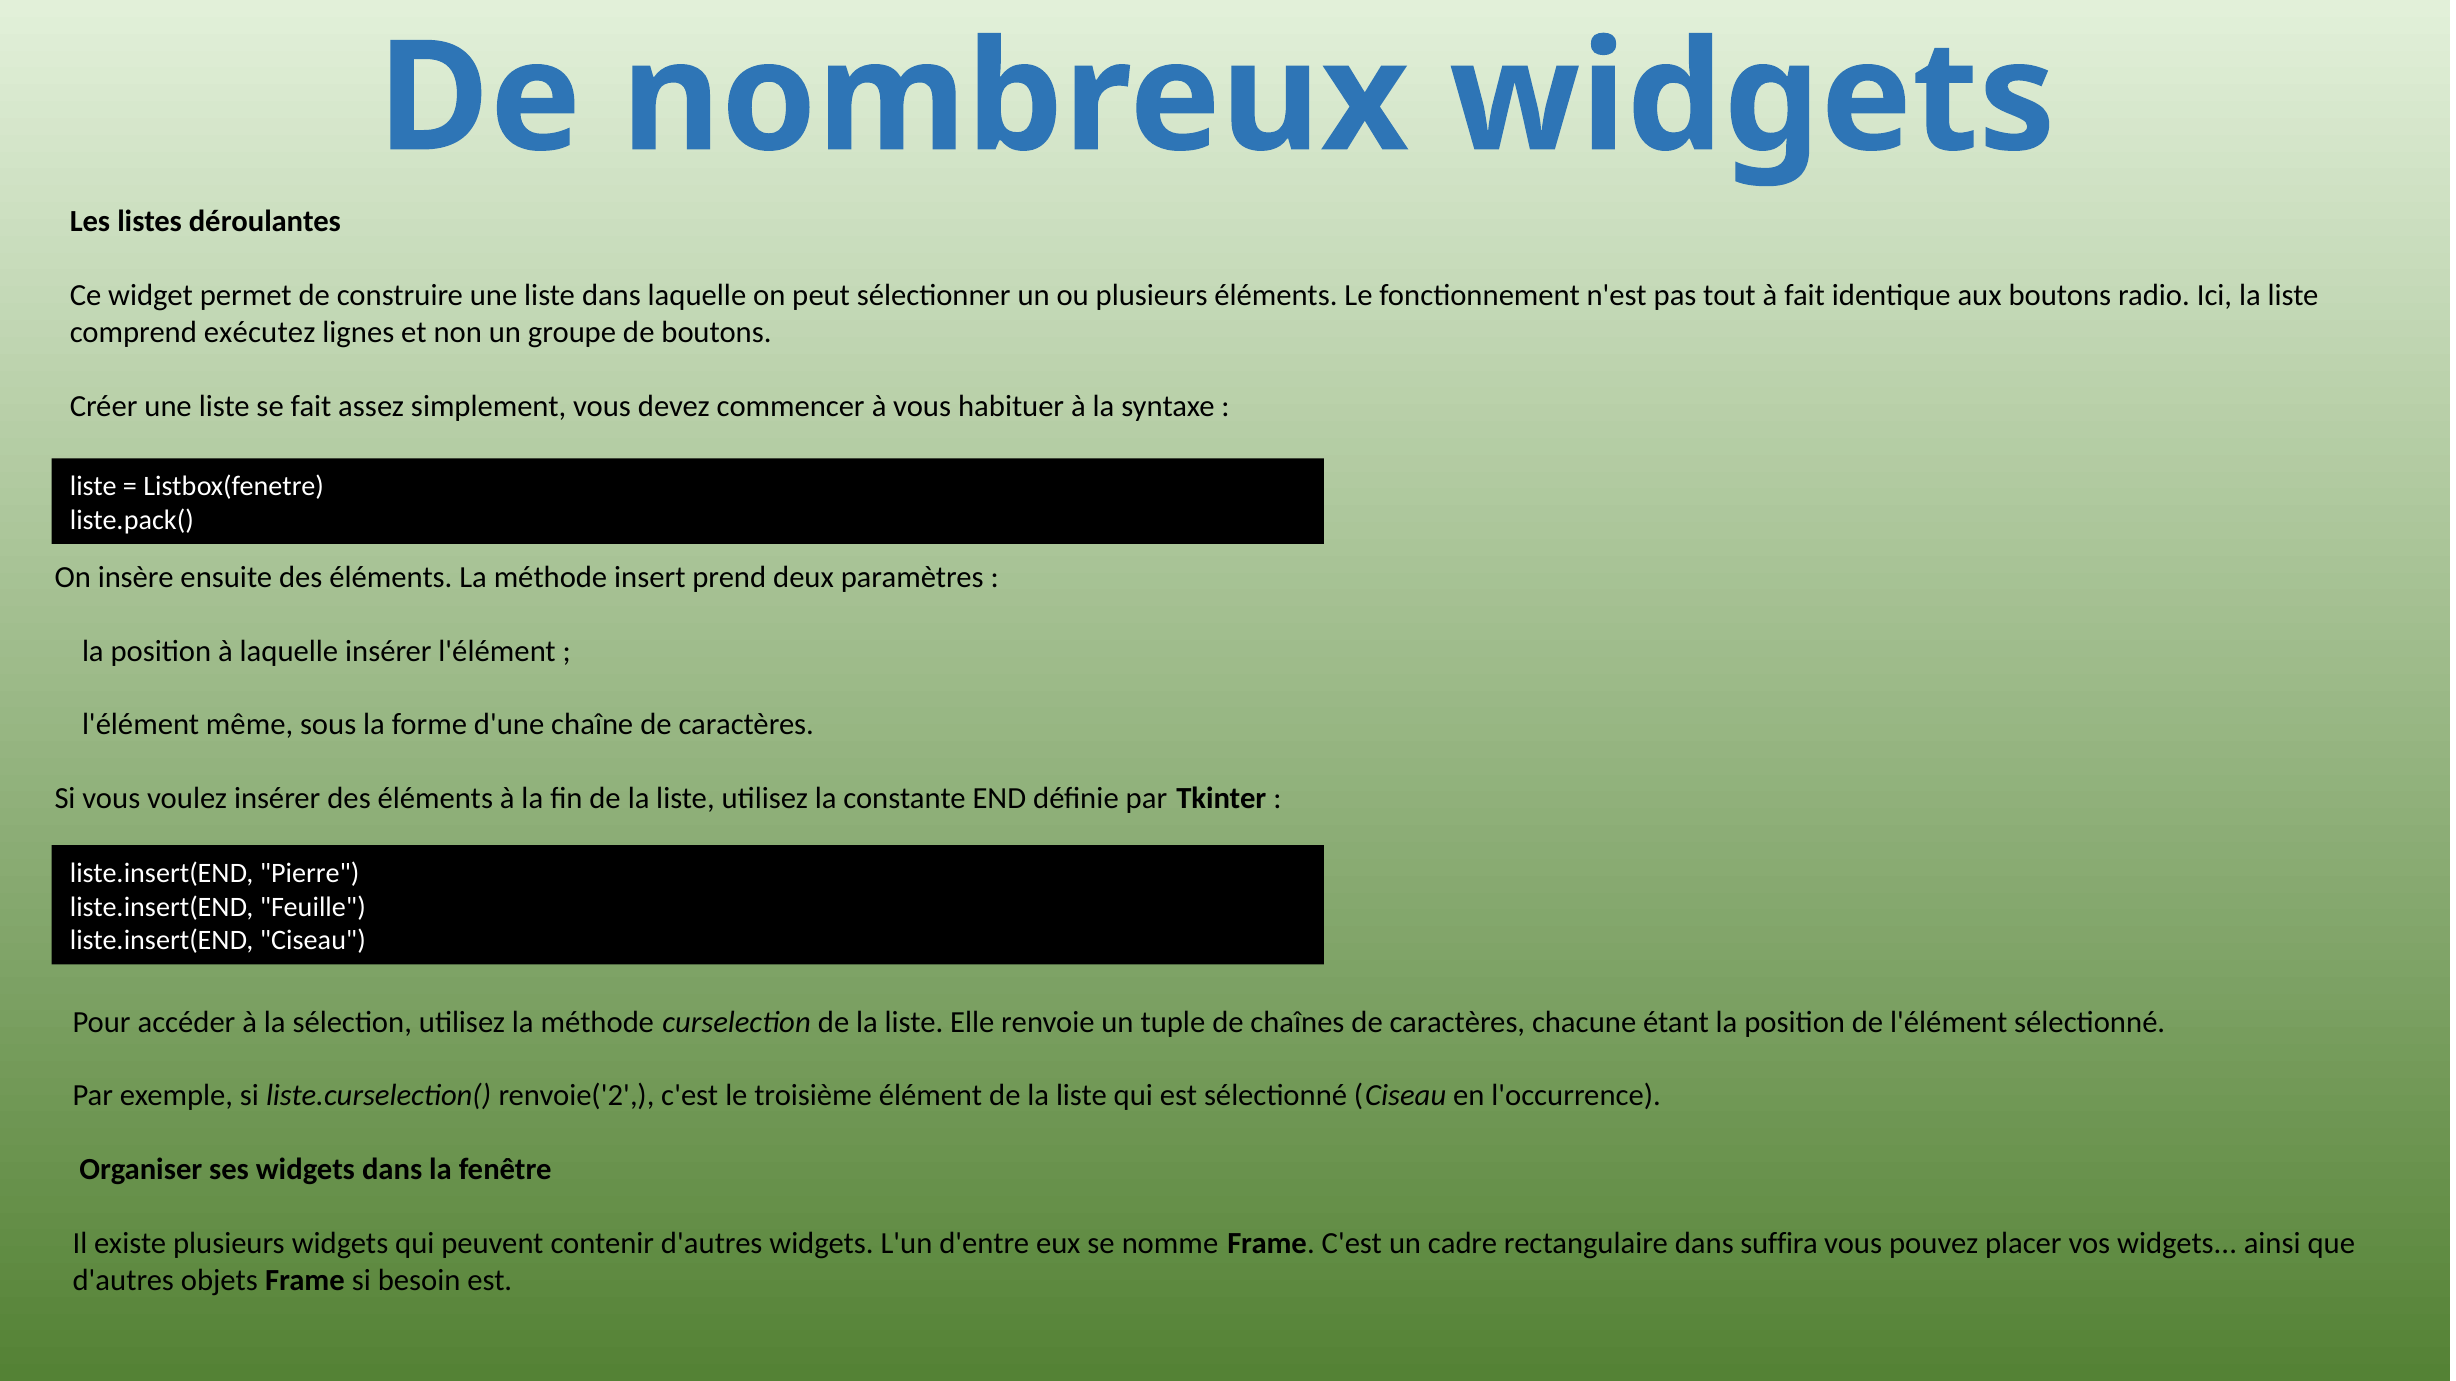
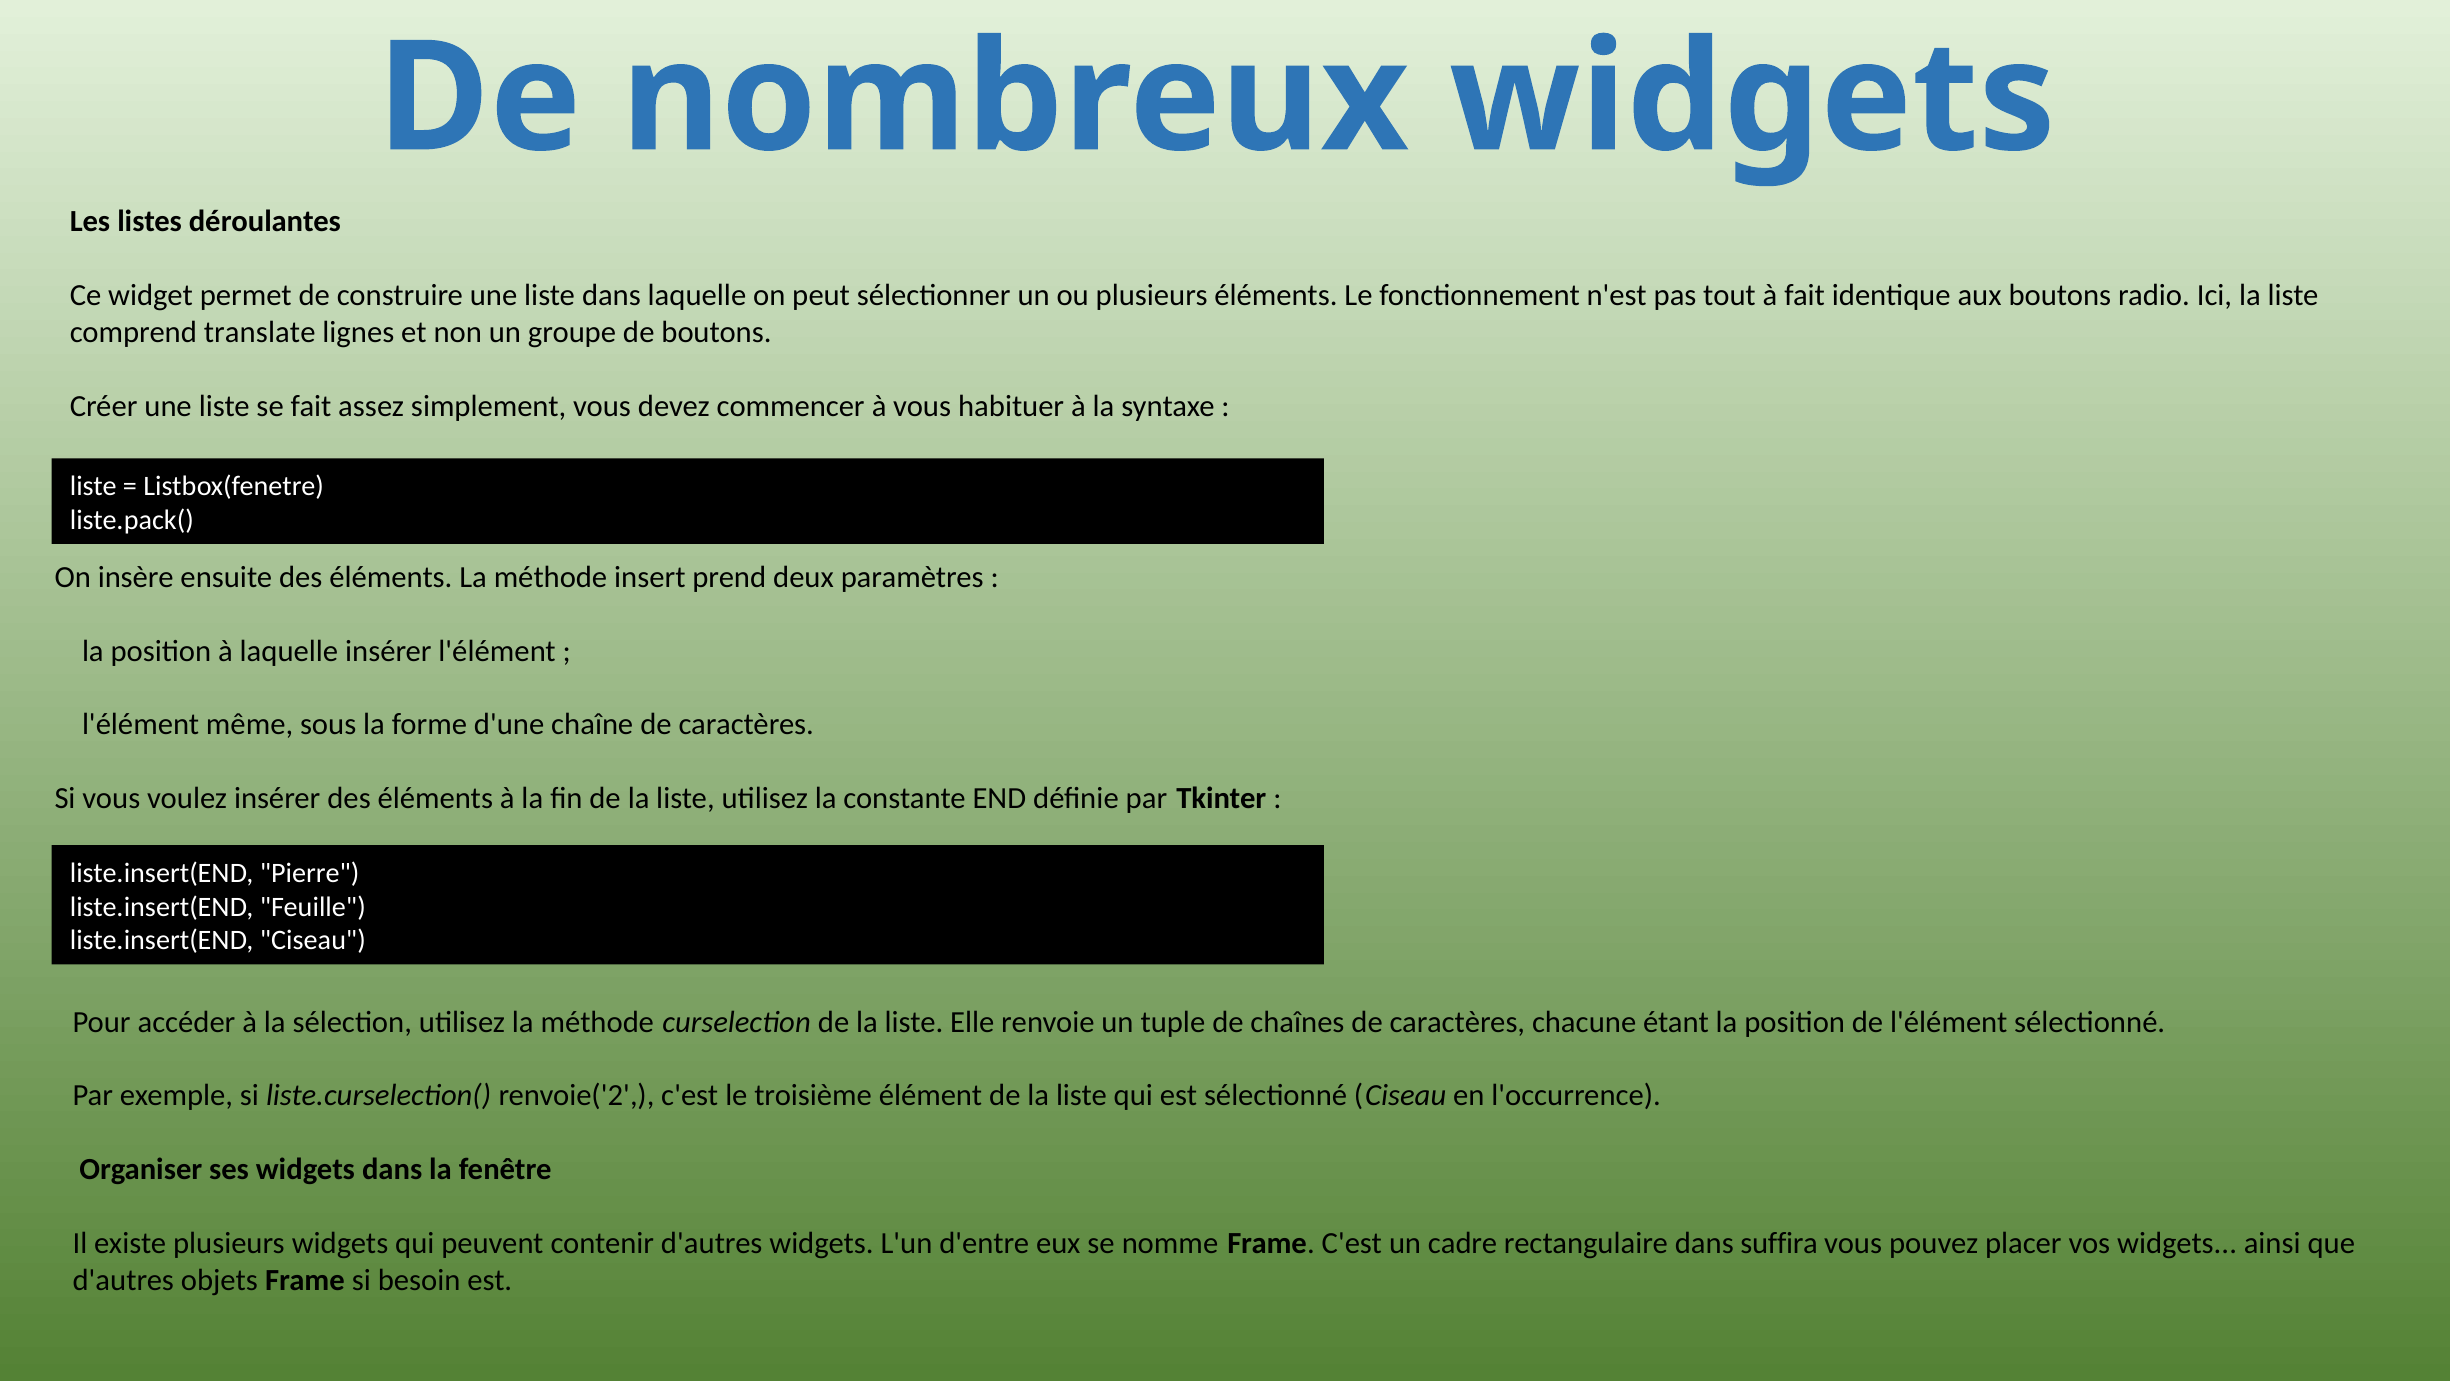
exécutez: exécutez -> translate (260, 332)
